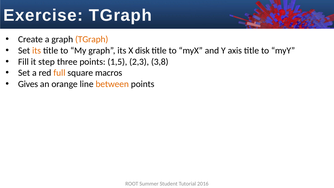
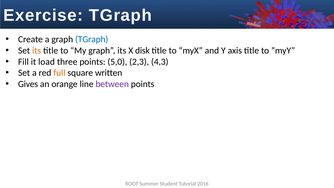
TGraph colour: orange -> blue (92, 39)
step: step -> load (47, 62)
1,5: 1,5 -> 5,0 (117, 62)
3,8: 3,8 -> 4,3 (160, 62)
macros: macros -> written (109, 73)
between colour: orange -> purple (112, 84)
